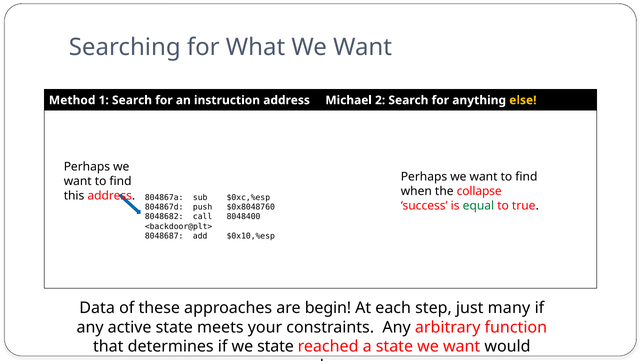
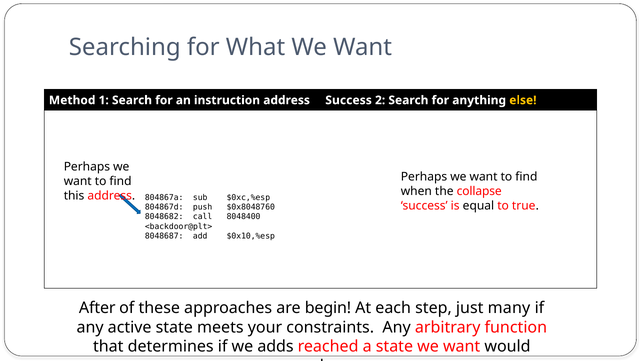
address Michael: Michael -> Success (349, 100)
equal colour: green -> black (478, 206)
Data: Data -> After (97, 308)
we state: state -> adds (275, 346)
